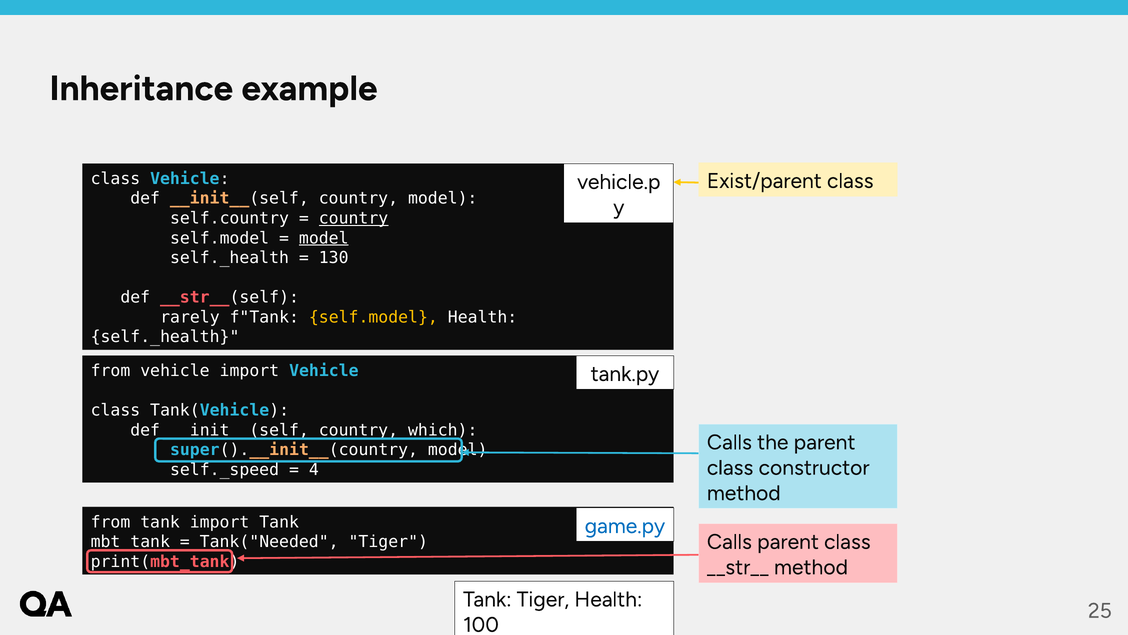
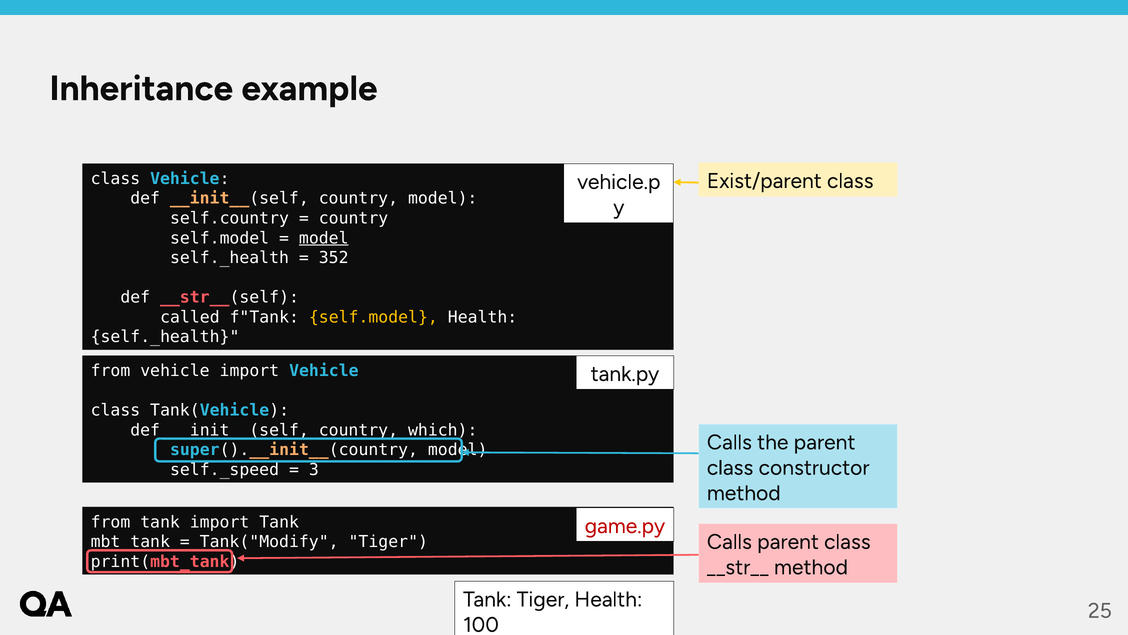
country underline: present -> none (354, 218)
130: 130 -> 352 (334, 258)
rarely: rarely -> called (190, 317)
4: 4 -> 3 (314, 469)
game.py colour: blue -> red (625, 526)
Tank("Needed: Tank("Needed -> Tank("Modify (269, 541)
